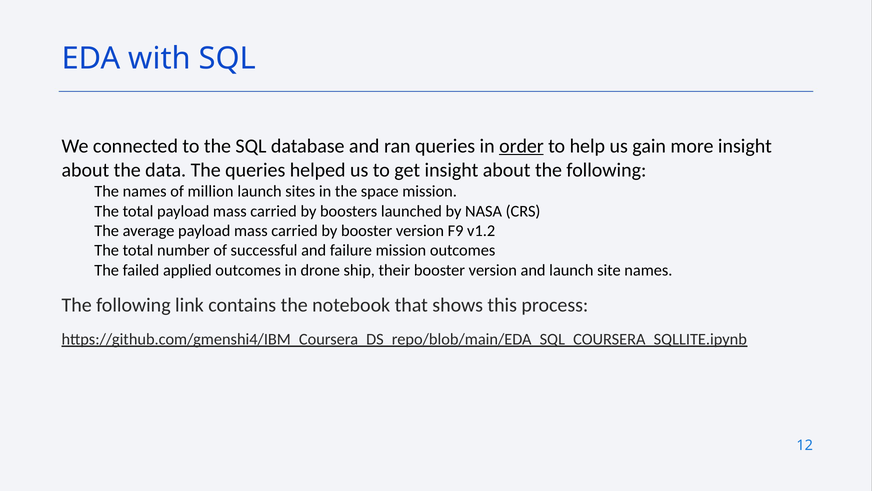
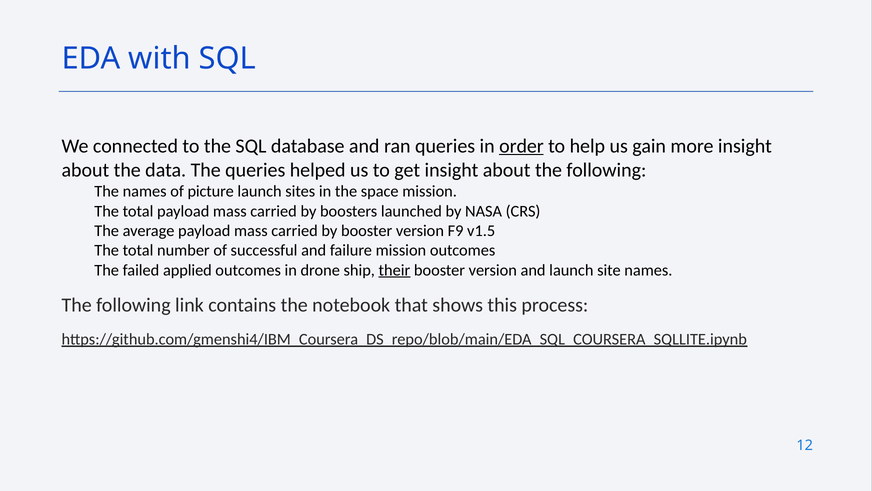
million: million -> picture (211, 191)
v1.2: v1.2 -> v1.5 (481, 231)
their underline: none -> present (394, 270)
